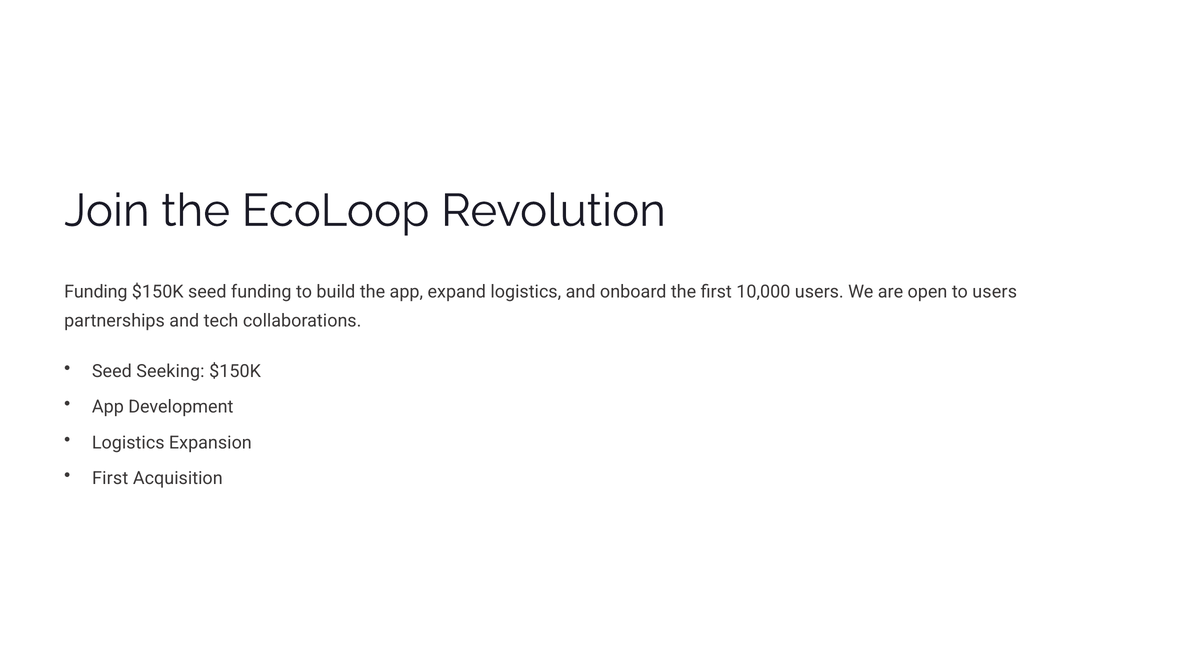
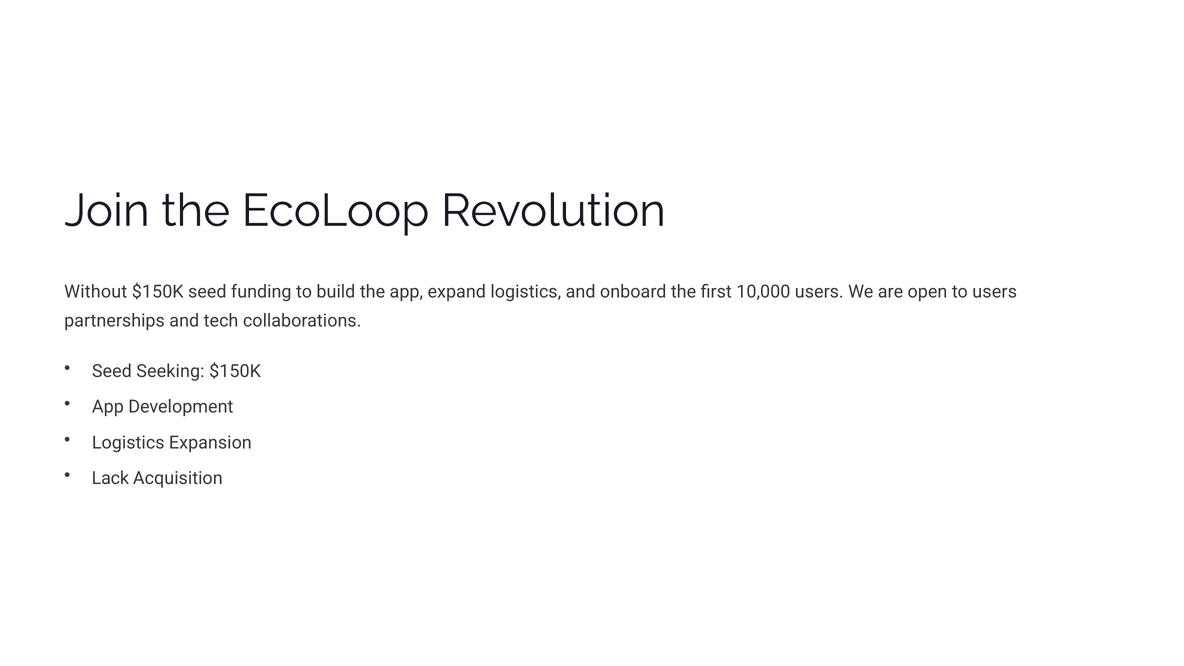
Funding: Funding -> Without (96, 292)
First: First -> Lack (110, 478)
